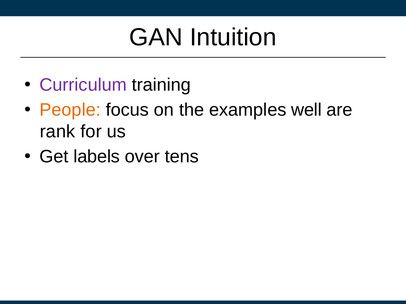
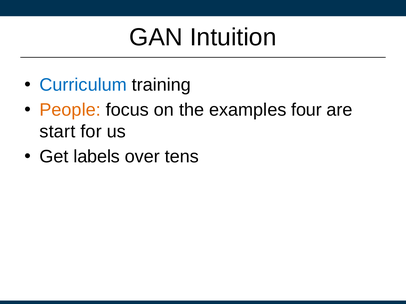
Curriculum colour: purple -> blue (83, 85)
well: well -> four (307, 110)
rank: rank -> start (57, 132)
